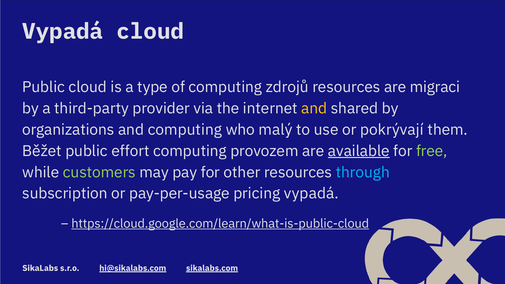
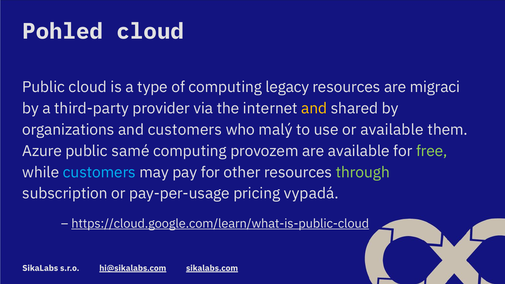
Vypadá: Vypadá -> Pohled (63, 31)
zdrojů: zdrojů -> legacy (287, 87)
and computing: computing -> customers (185, 130)
or pokrývají: pokrývají -> available (392, 130)
Běžet: Běžet -> Azure (42, 151)
effort: effort -> samé (130, 151)
available underline: present -> none (359, 151)
customers colour: light green -> light blue (99, 172)
through colour: light blue -> light green (363, 172)
